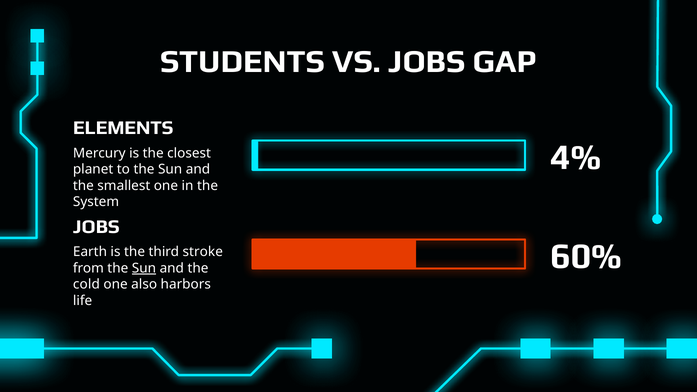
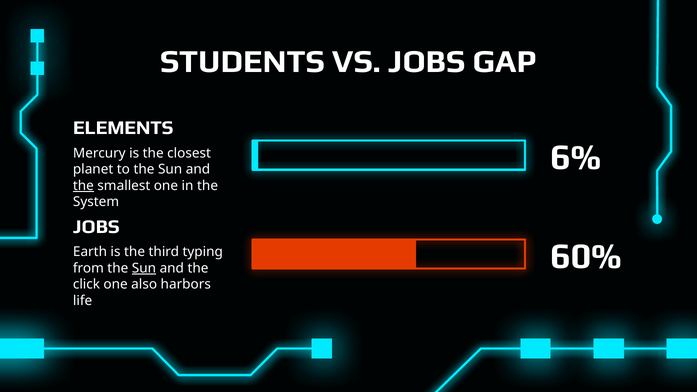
4%: 4% -> 6% (576, 158)
the underline: none -> present (83, 186)
stroke: stroke -> typing (203, 252)
cold: cold -> click (86, 284)
